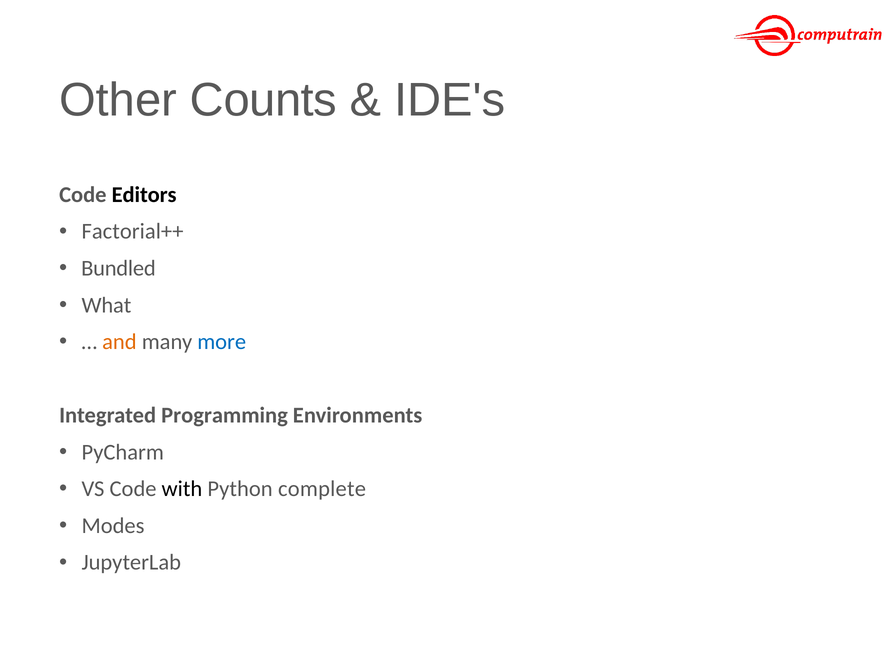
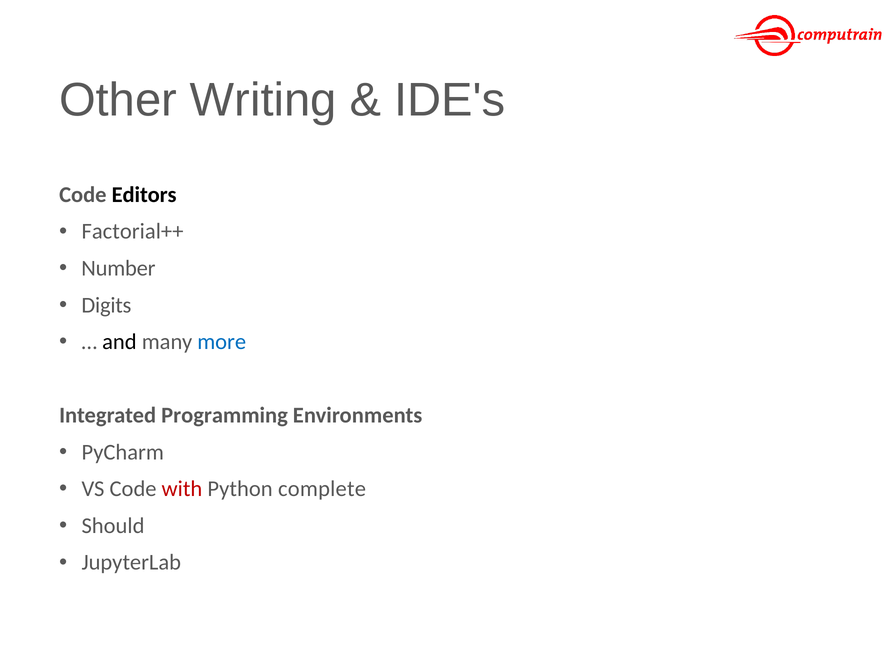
Counts: Counts -> Writing (263, 100)
Bundled: Bundled -> Number (118, 268)
What: What -> Digits (106, 305)
and colour: orange -> black (119, 342)
with colour: black -> red (182, 489)
Modes: Modes -> Should (113, 525)
